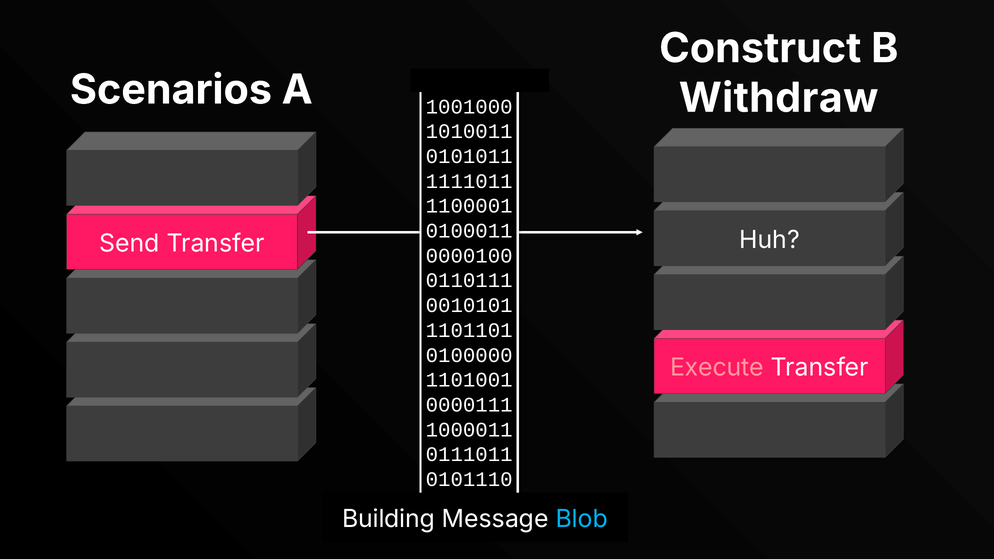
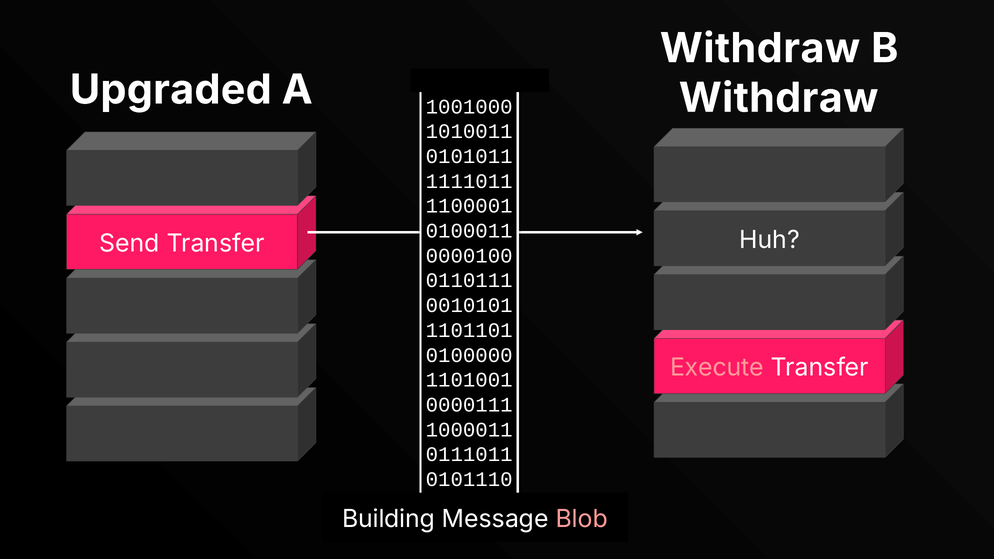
Construct: Construct -> Withdraw (760, 48)
Scenarios: Scenarios -> Upgraded (171, 90)
Blob colour: light blue -> pink (582, 519)
